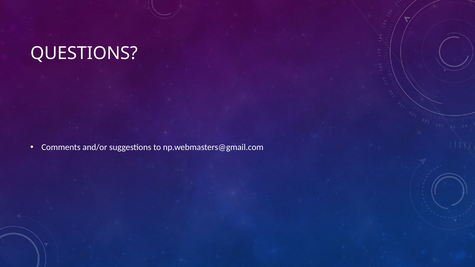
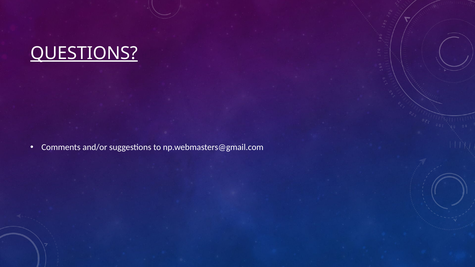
QUESTIONS underline: none -> present (84, 53)
